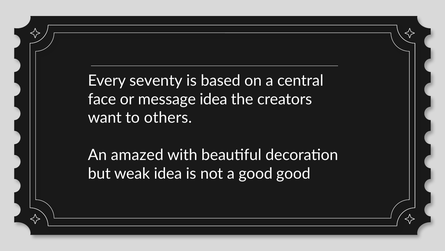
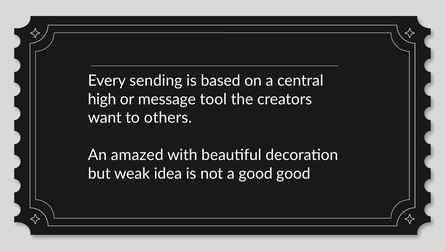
seventy: seventy -> sending (156, 80)
face: face -> high (102, 99)
message idea: idea -> tool (213, 99)
